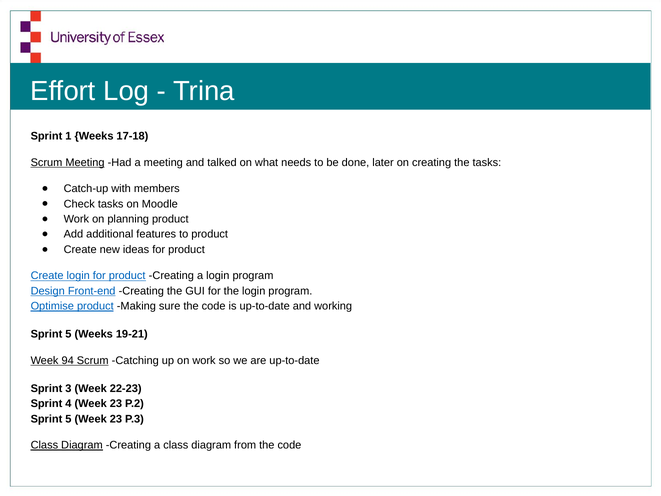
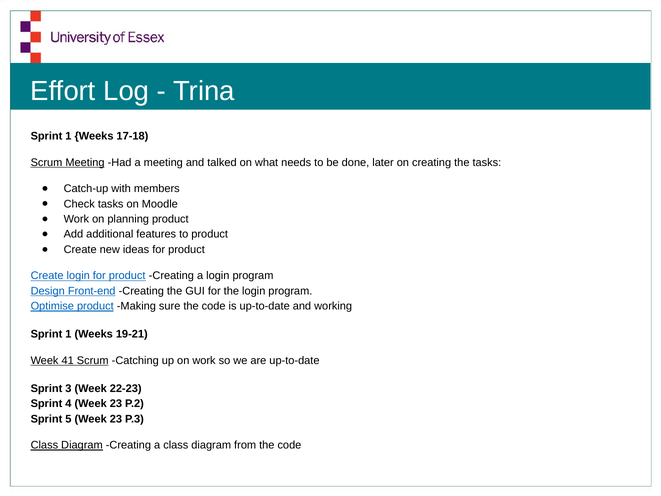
5: 5 -> 1 (68, 334)
94: 94 -> 41 (68, 360)
